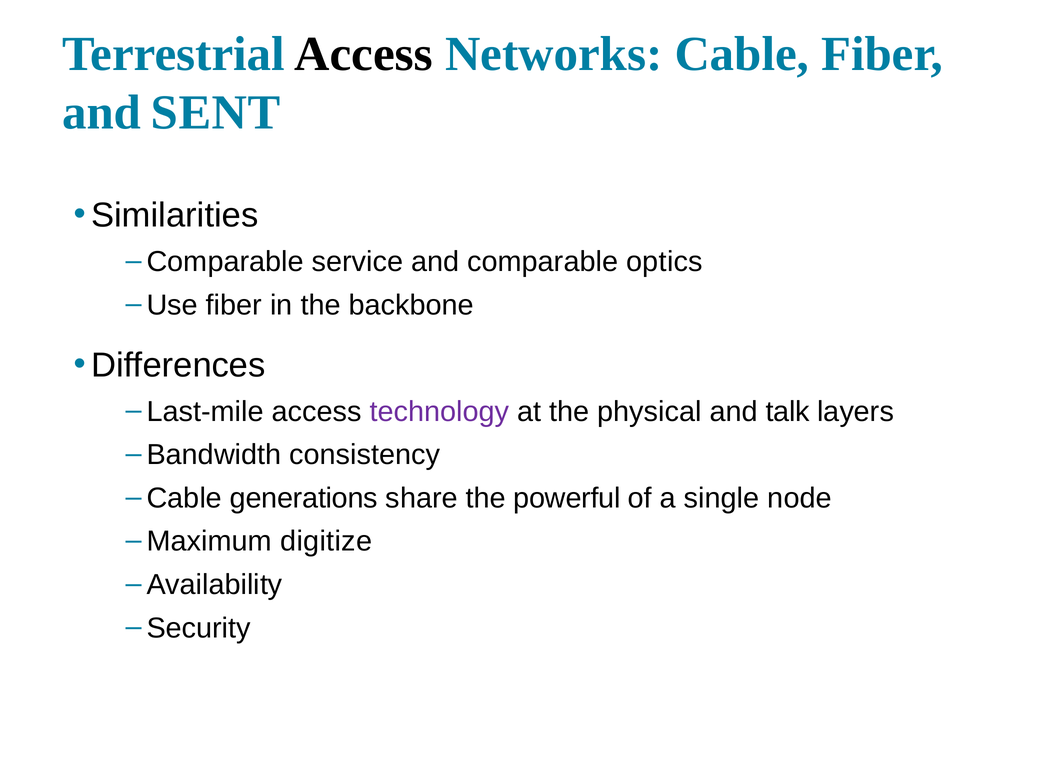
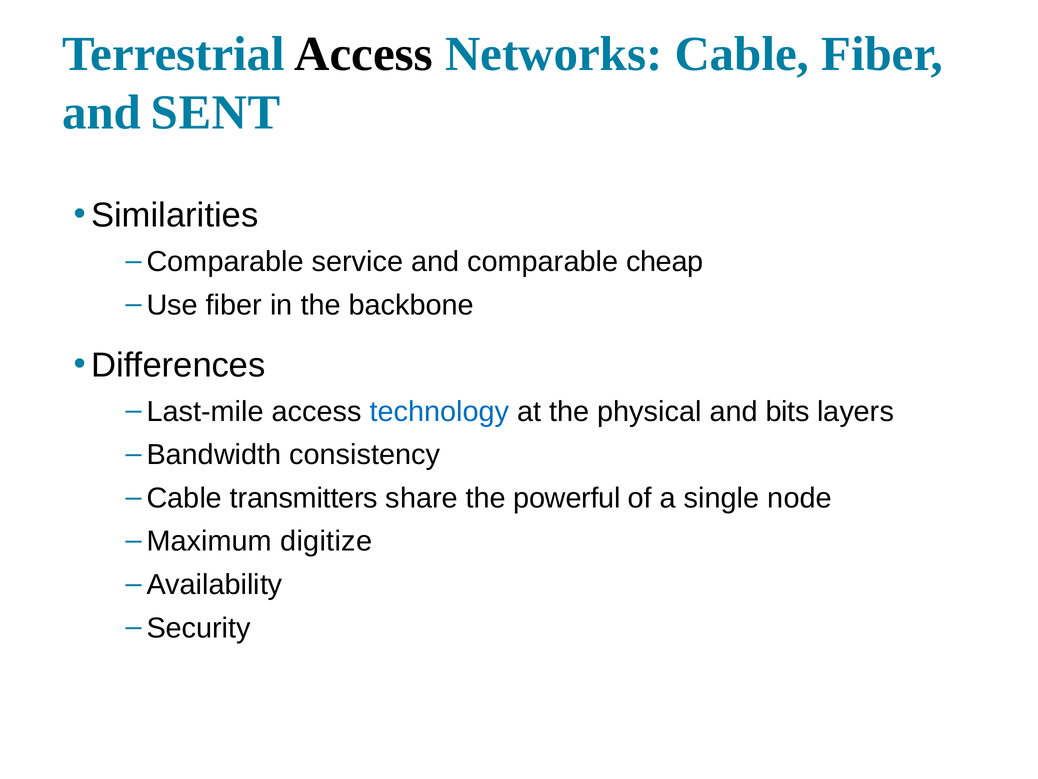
optics: optics -> cheap (665, 262)
technology colour: purple -> blue (439, 411)
talk: talk -> bits (788, 411)
generations: generations -> transmitters (304, 498)
